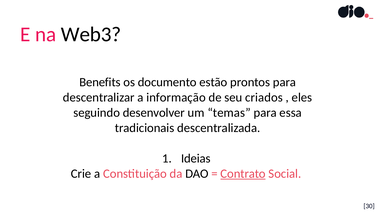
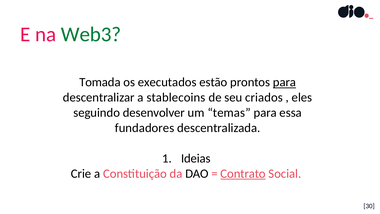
Web3 colour: black -> green (91, 34)
Benefits: Benefits -> Tomada (100, 82)
documento: documento -> executados (167, 82)
para underline: none -> present (284, 82)
informação: informação -> stablecoins (176, 97)
tradicionais: tradicionais -> fundadores (145, 128)
